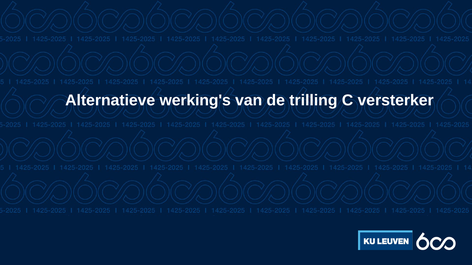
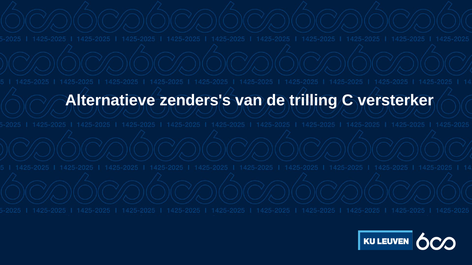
werking's: werking's -> zenders's (195, 100)
